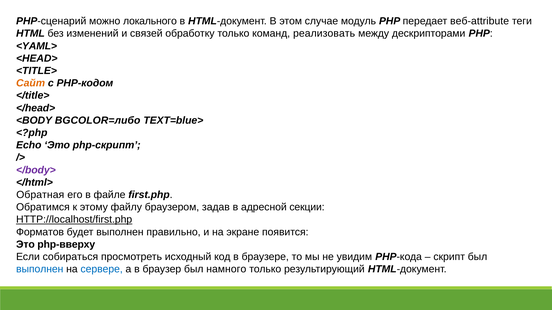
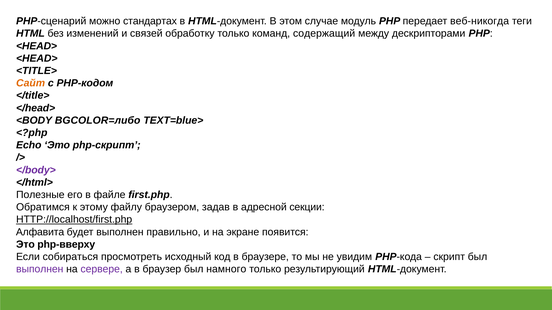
локального: локального -> стандартах (150, 21)
веб-attribute: веб-attribute -> веб-никогда (480, 21)
реализовать: реализовать -> содержащий (324, 34)
<YAML>: <YAML> -> <HEAD> (37, 46)
Обратная: Обратная -> Полезные (40, 195)
Форматов: Форматов -> Алфавита (40, 232)
выполнен colour: blue -> purple (40, 270)
сервере colour: blue -> purple (102, 270)
